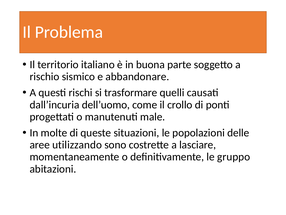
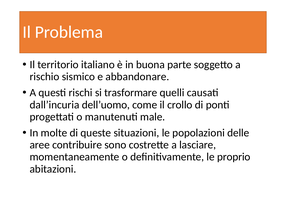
utilizzando: utilizzando -> contribuire (77, 145)
gruppo: gruppo -> proprio (234, 157)
